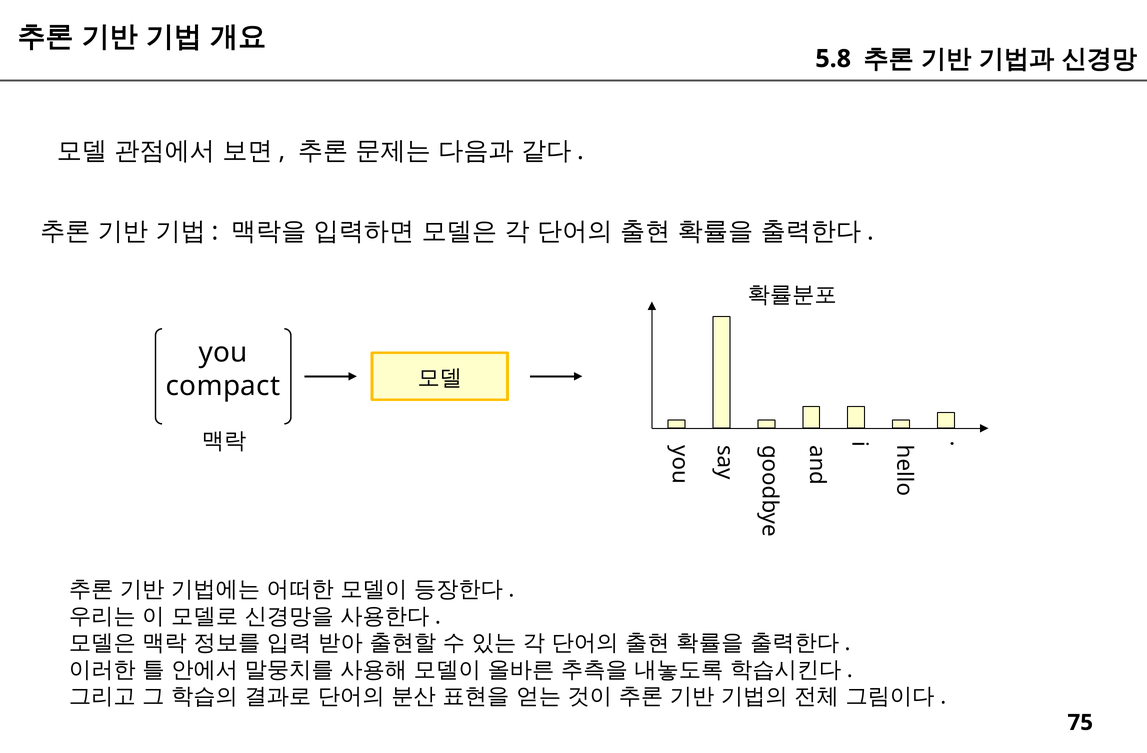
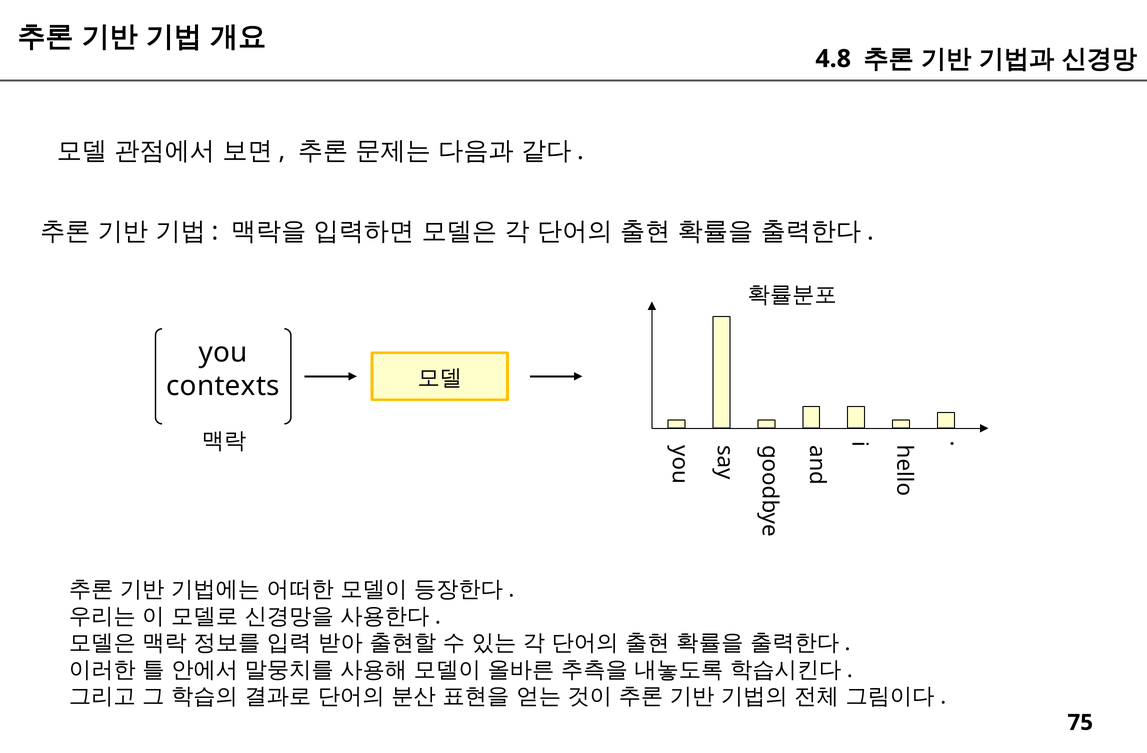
5.8: 5.8 -> 4.8 (833, 59)
compact: compact -> contexts (223, 386)
